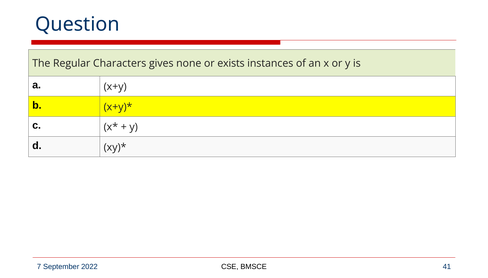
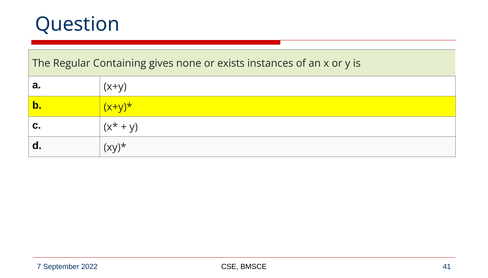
Characters: Characters -> Containing (120, 63)
